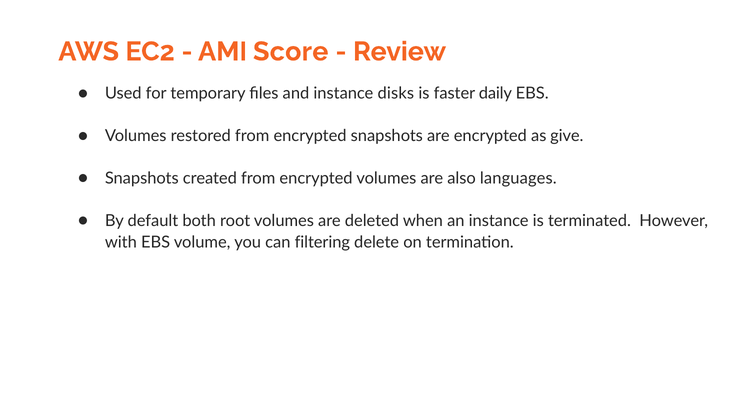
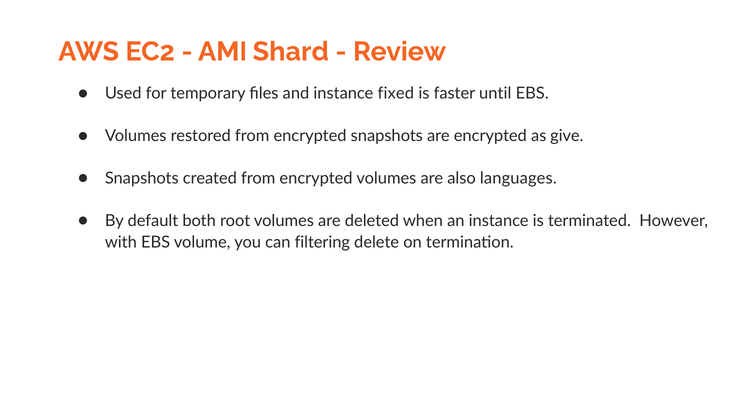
Score: Score -> Shard (291, 52)
disks: disks -> fixed (396, 93)
daily: daily -> until (495, 93)
